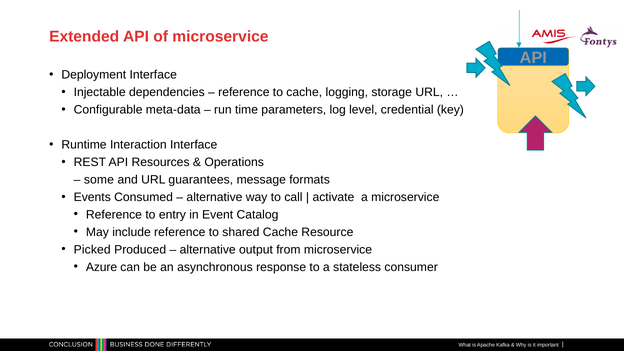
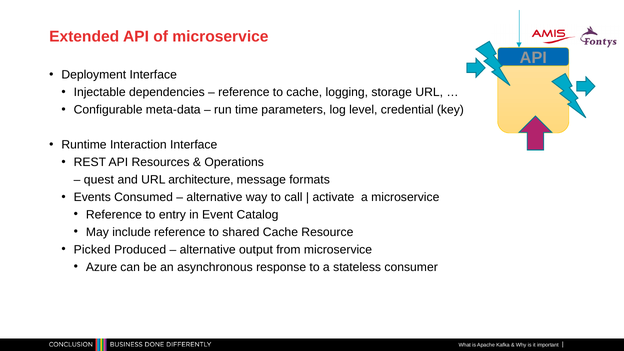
some: some -> quest (99, 180)
guarantees: guarantees -> architecture (201, 180)
